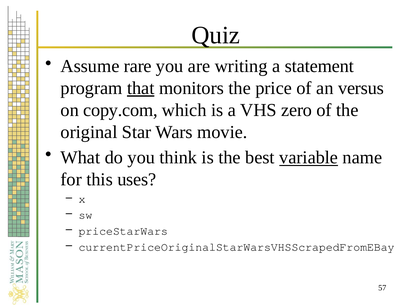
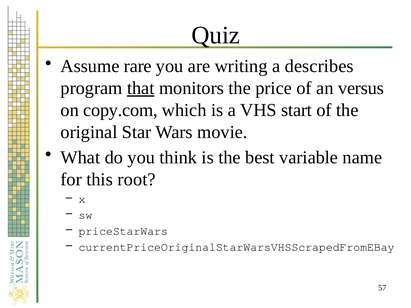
statement: statement -> describes (319, 66)
zero: zero -> start (297, 110)
variable underline: present -> none (309, 158)
uses: uses -> root (137, 180)
